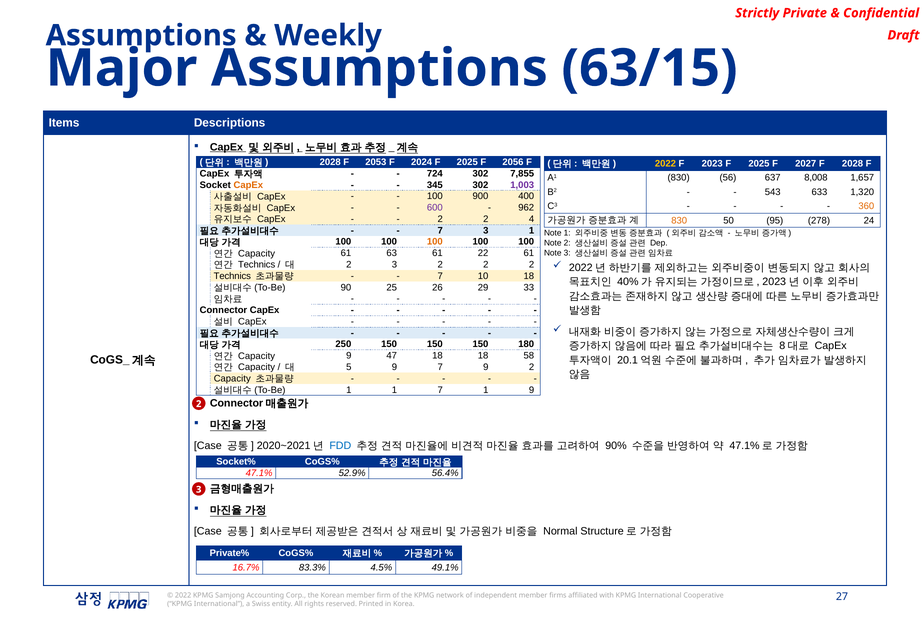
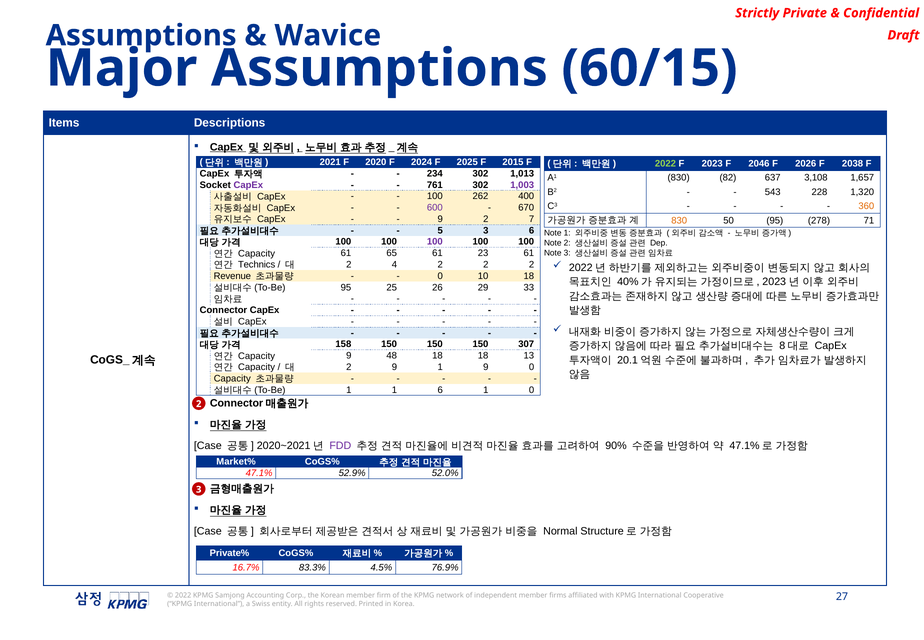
Weekly: Weekly -> Wavice (328, 35)
63/15: 63/15 -> 60/15 (650, 68)
2028: 2028 -> 2021 (330, 162)
2053: 2053 -> 2020 (376, 162)
2056: 2056 -> 2015 (513, 162)
2022 colour: yellow -> light green (665, 164)
2023 F 2025: 2025 -> 2046 (759, 164)
2027: 2027 -> 2026 (806, 164)
F 2028: 2028 -> 2038 (853, 164)
724: 724 -> 234 (435, 173)
7,855: 7,855 -> 1,013 (522, 173)
56: 56 -> 82 (728, 178)
8,008: 8,008 -> 3,108 (816, 178)
CapEx colour: orange -> purple (248, 185)
345: 345 -> 761 (435, 185)
633: 633 -> 228 (819, 192)
900: 900 -> 262 (480, 196)
962: 962 -> 670 (526, 208)
2: 2 -> 9 (440, 219)
4: 4 -> 7 (532, 219)
24: 24 -> 71 (869, 220)
7: 7 -> 5 (440, 230)
3 1: 1 -> 6 (532, 230)
100 colour: orange -> purple (435, 242)
63: 63 -> 65 (392, 253)
22: 22 -> 23 (483, 253)
2 3: 3 -> 4 (394, 265)
Technics: Technics -> Revenue (232, 276)
7: 7 -> 0 (440, 276)
90: 90 -> 95 (346, 287)
250: 250 -> 158 (343, 344)
180: 180 -> 307 (526, 344)
47: 47 -> 48 (392, 356)
58: 58 -> 13 (529, 356)
5: 5 -> 2 (349, 367)
9 7: 7 -> 1 (440, 367)
9 2: 2 -> 0 (532, 367)
1 7: 7 -> 6 (440, 390)
1 9: 9 -> 0 (532, 390)
FDD colour: blue -> purple (340, 446)
Socket%: Socket% -> Market% (236, 462)
56.4%: 56.4% -> 52.0% (445, 473)
49.1%: 49.1% -> 76.9% (445, 567)
